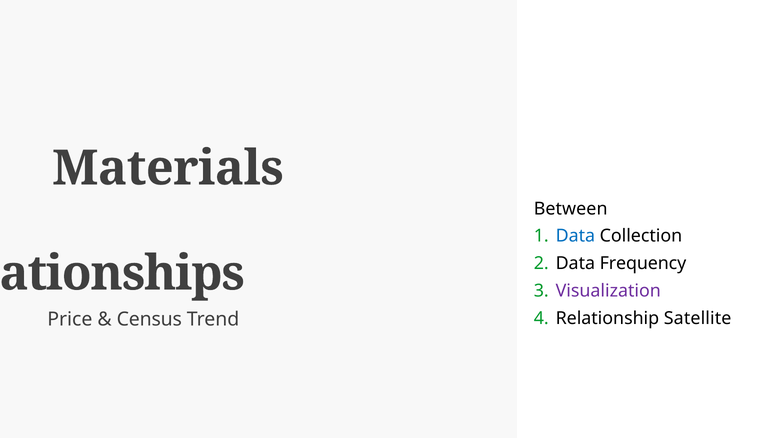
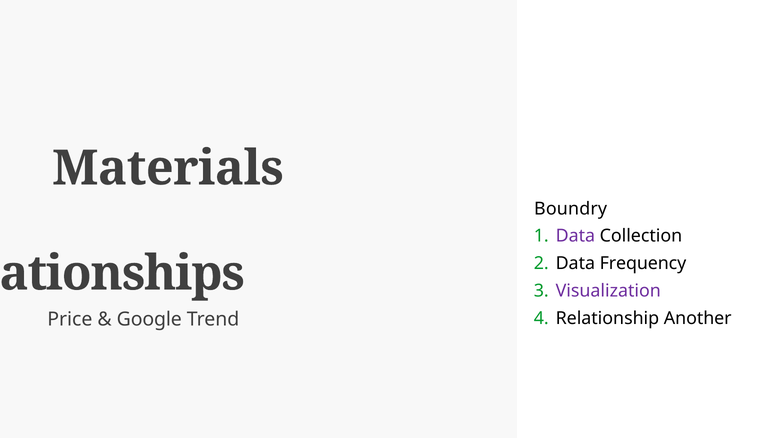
Between: Between -> Boundry (571, 209)
Data colour: blue -> purple (575, 236)
Satellite: Satellite -> Another (698, 318)
Census: Census -> Google (149, 319)
